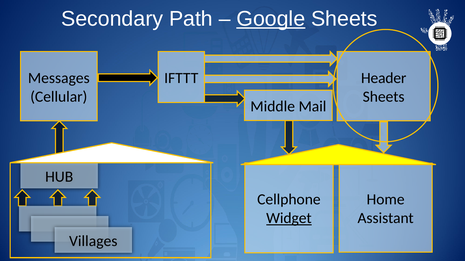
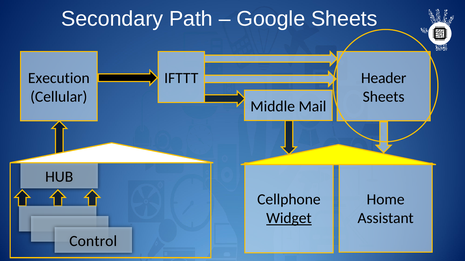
Google underline: present -> none (271, 19)
Messages: Messages -> Execution (59, 78)
Villages: Villages -> Control (93, 242)
